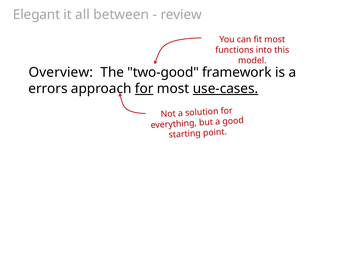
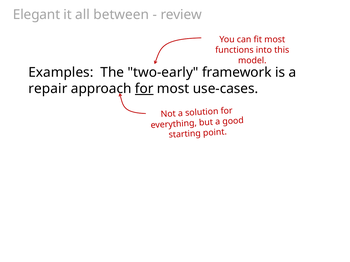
Overview: Overview -> Examples (61, 72)
two-good: two-good -> two-early (163, 72)
errors: errors -> repair (48, 89)
use-cases underline: present -> none (226, 89)
